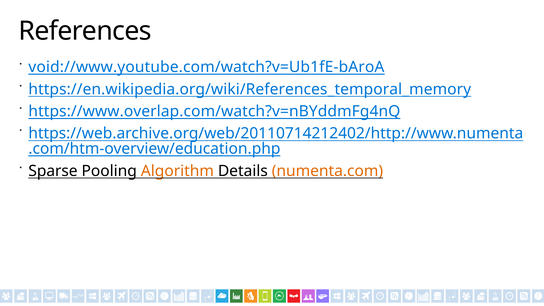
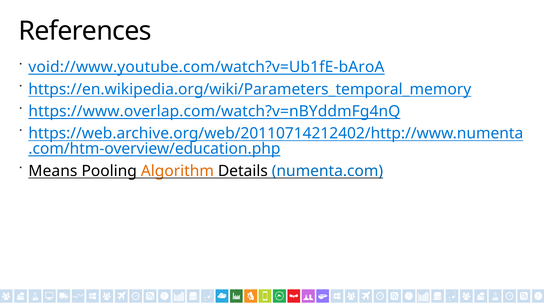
https://en.wikipedia.org/wiki/References_temporal_memory: https://en.wikipedia.org/wiki/References_temporal_memory -> https://en.wikipedia.org/wiki/Parameters_temporal_memory (250, 89)
Sparse: Sparse -> Means (53, 171)
numenta.com colour: orange -> blue (327, 171)
